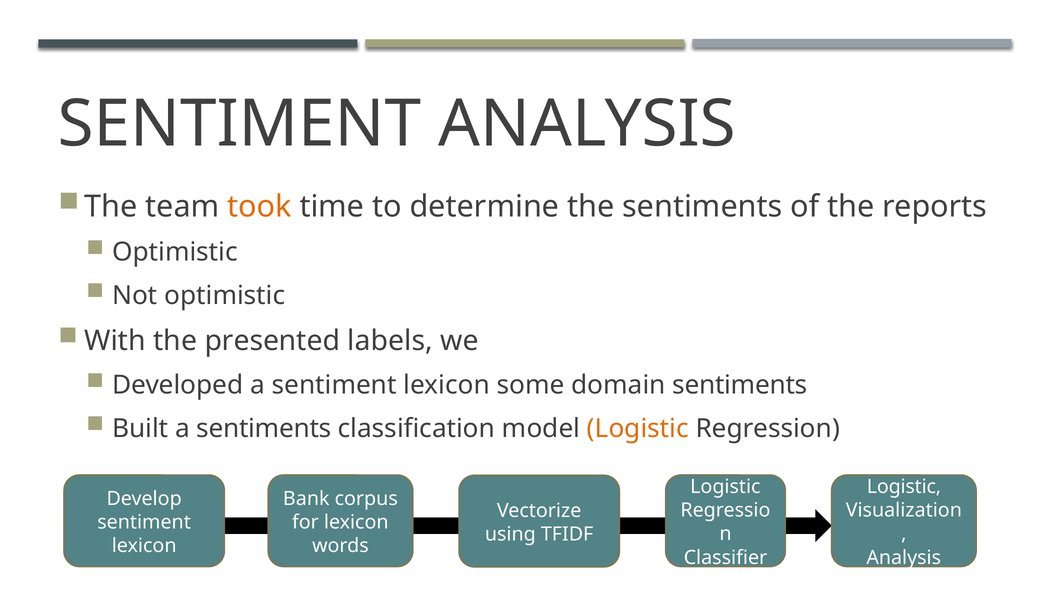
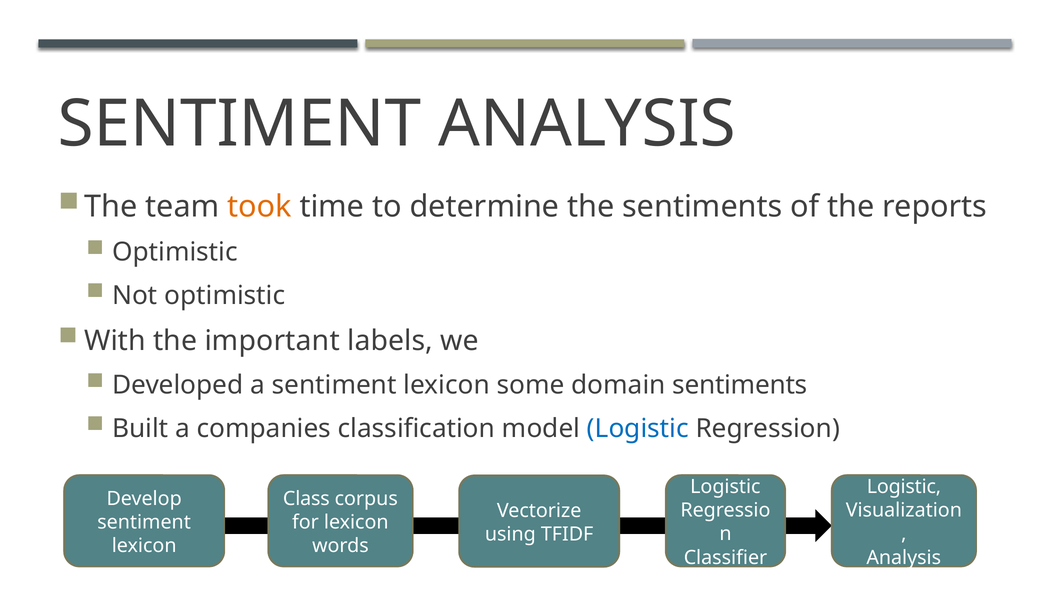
presented: presented -> important (272, 341)
a sentiments: sentiments -> companies (264, 429)
Logistic colour: orange -> blue (638, 429)
Bank: Bank -> Class (306, 499)
